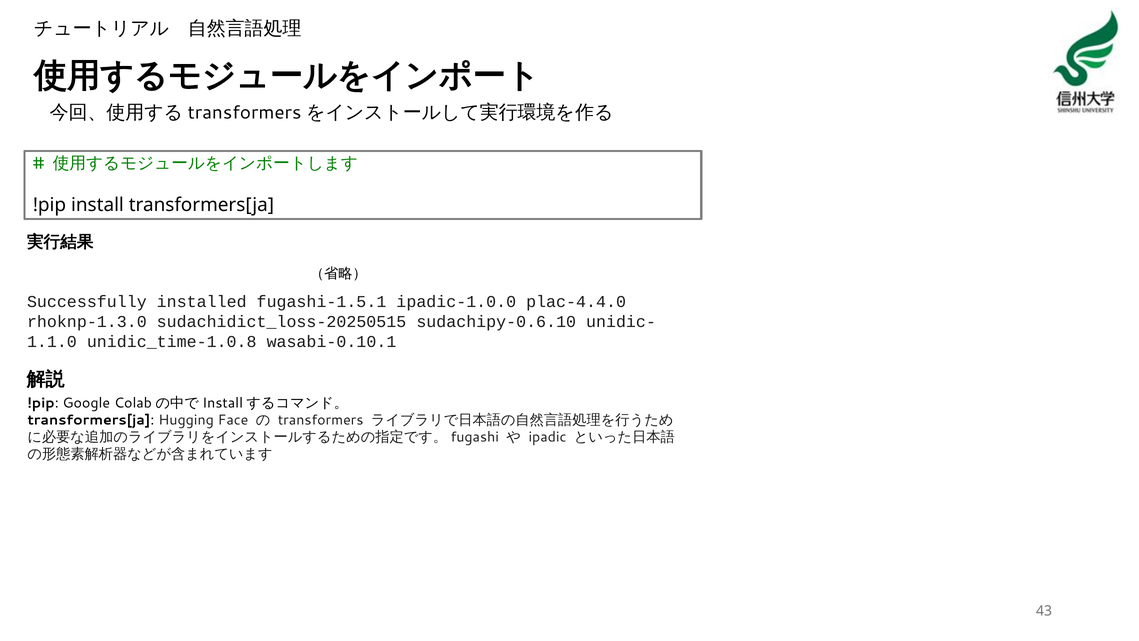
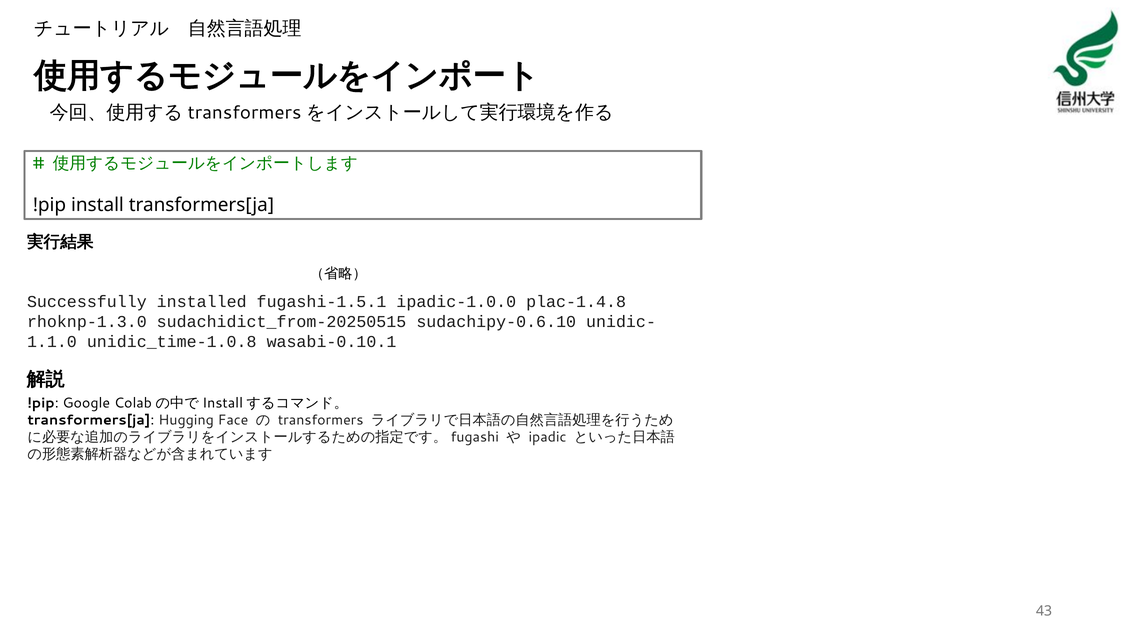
plac-4.4.0: plac-4.4.0 -> plac-1.4.8 (576, 302)
sudachidict_loss-20250515: sudachidict_loss-20250515 -> sudachidict_from-20250515 (282, 322)
